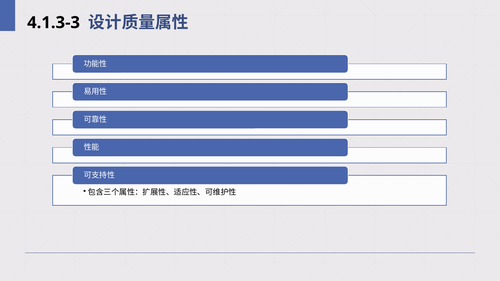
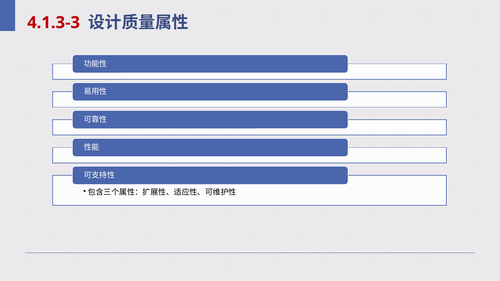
4.1.3-3 colour: black -> red (54, 23)
